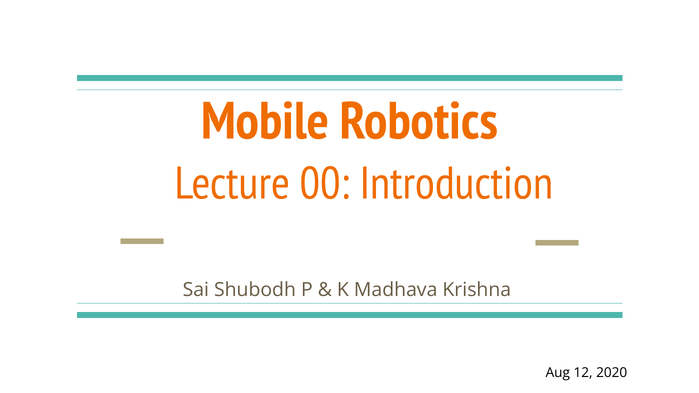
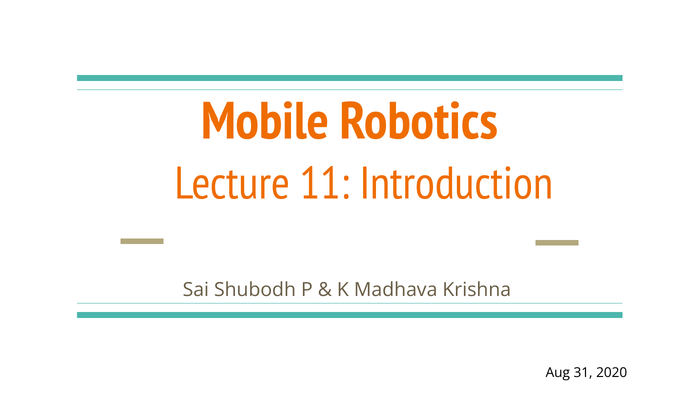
00: 00 -> 11 (325, 184)
12: 12 -> 31 (583, 373)
